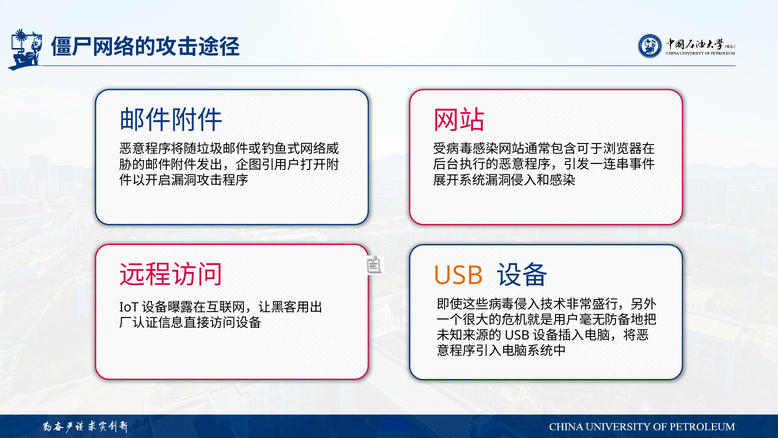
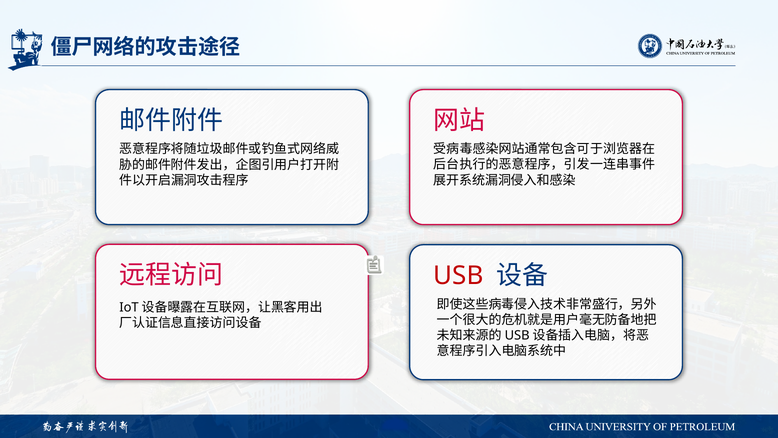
USB colour: orange -> red (458, 275)
